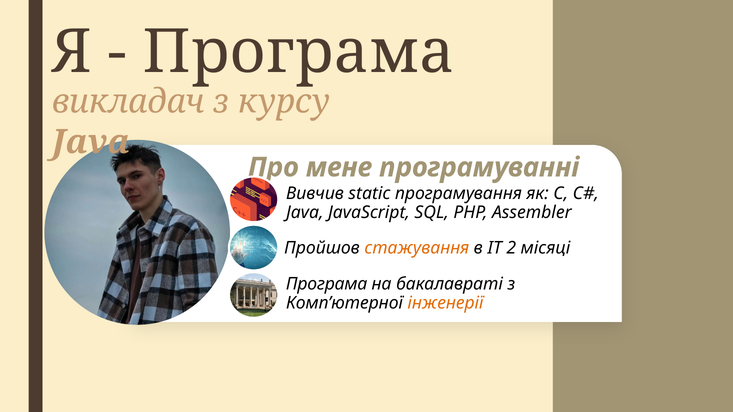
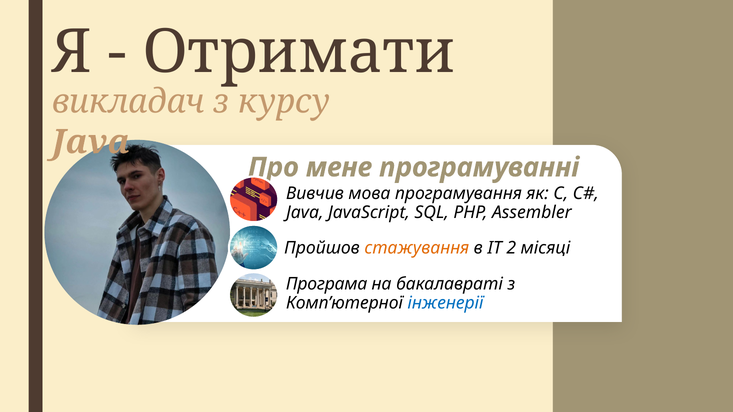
Програма: Програма -> Отримати (299, 52)
static: static -> мова (369, 194)
інженерії colour: orange -> blue (445, 303)
